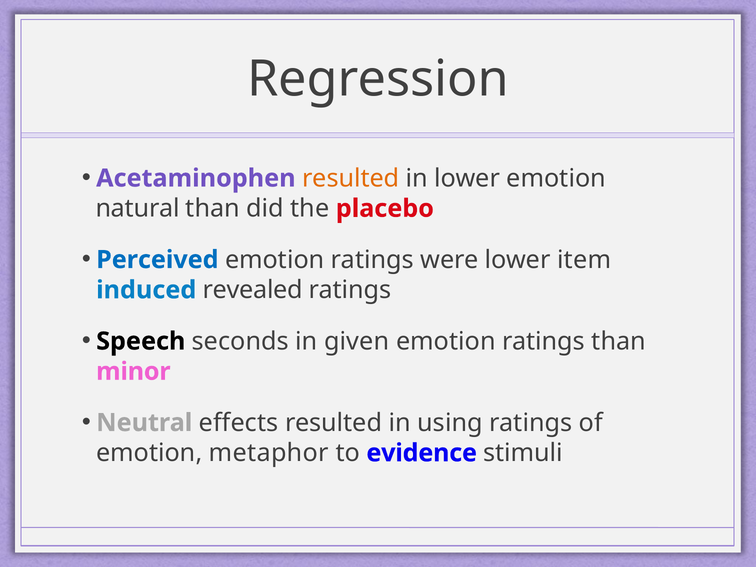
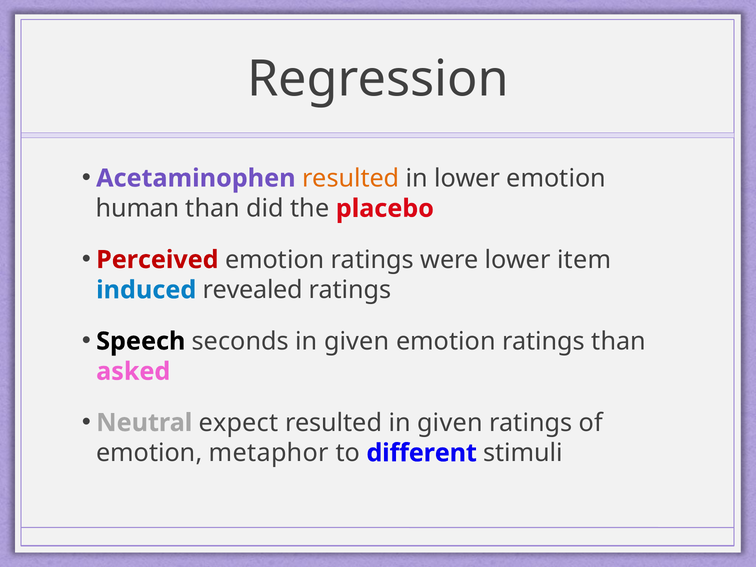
natural: natural -> human (138, 209)
Perceived colour: blue -> red (157, 260)
minor: minor -> asked (133, 371)
effects: effects -> expect (239, 423)
resulted in using: using -> given (450, 423)
evidence: evidence -> different (422, 453)
